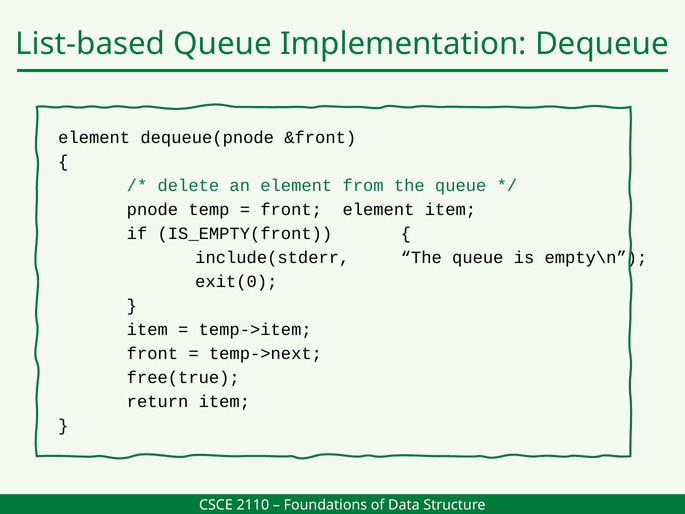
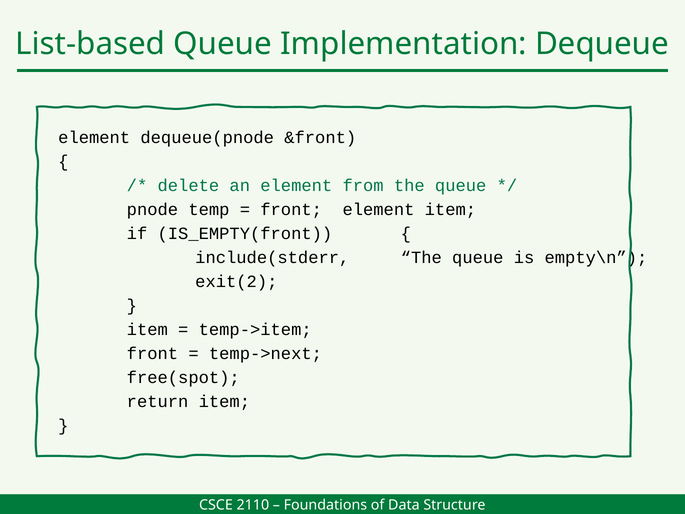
exit(0: exit(0 -> exit(2 (236, 281)
free(true: free(true -> free(spot (183, 377)
